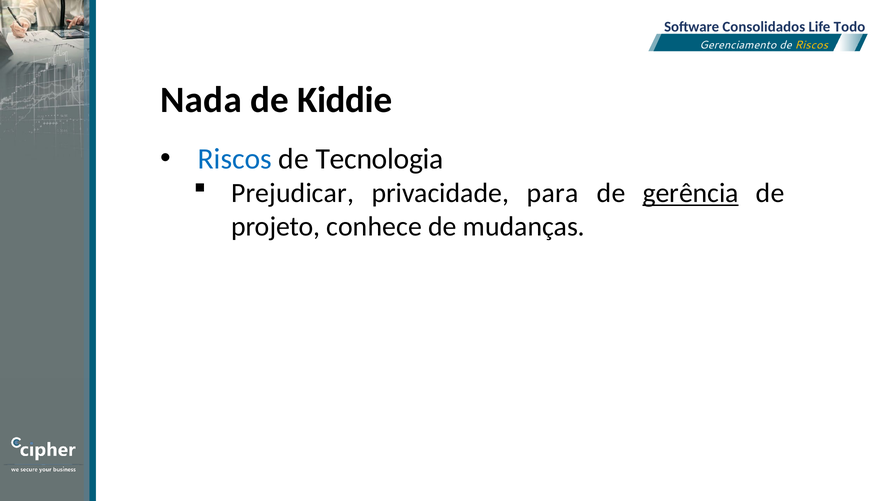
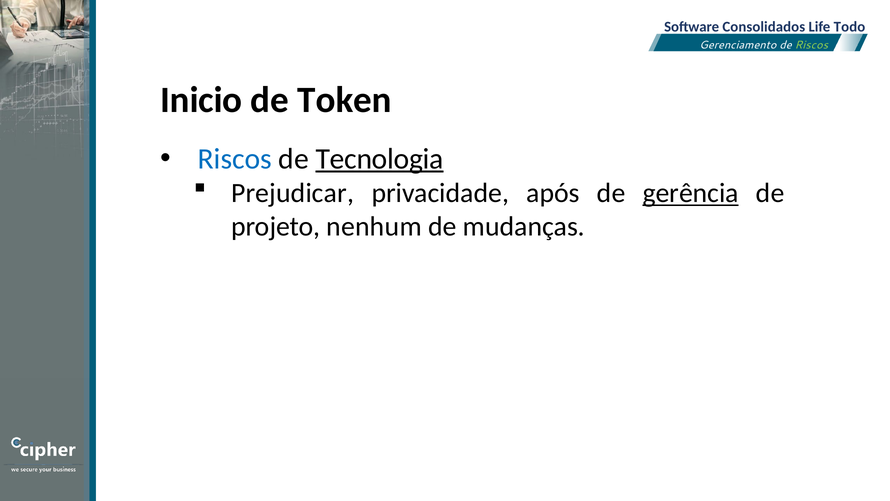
Riscos colour: yellow -> light green (811, 45)
Nada: Nada -> Inicio (201, 100)
Kiddie: Kiddie -> Token (345, 100)
Tecnologia underline: none -> present (380, 159)
para: para -> após (553, 193)
conhece: conhece -> nenhum (374, 226)
